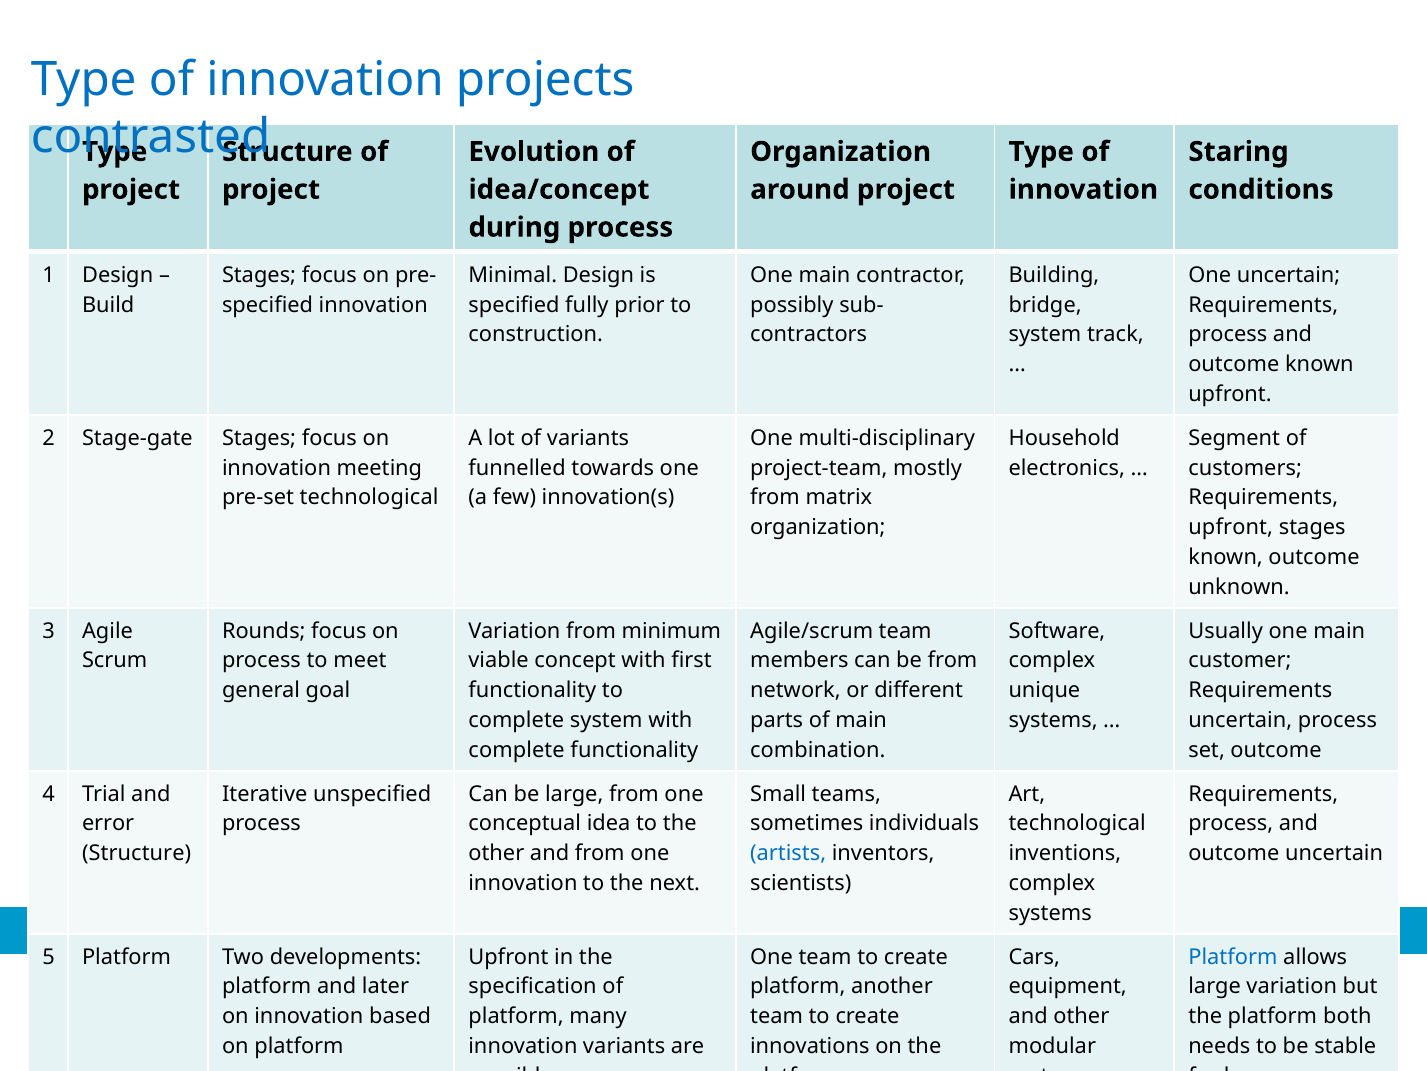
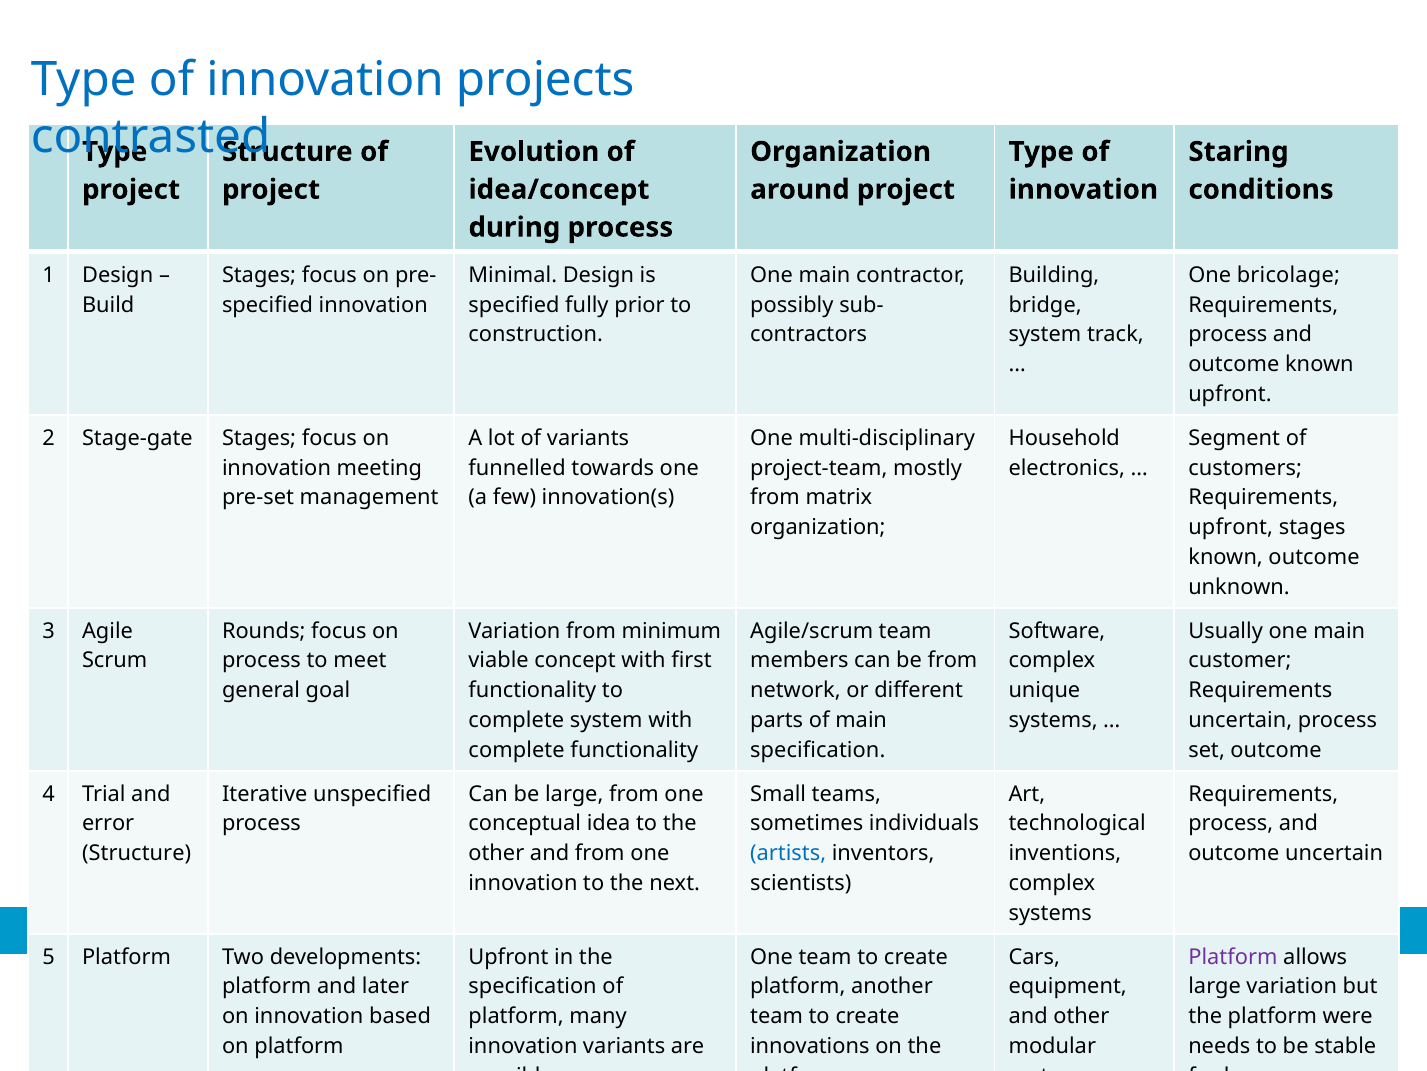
One uncertain: uncertain -> bricolage (1288, 275)
pre-set technological: technological -> management (369, 497)
combination: combination -> specification (818, 749)
Platform colour: blue -> purple (1233, 956)
both: both -> were (1348, 1016)
